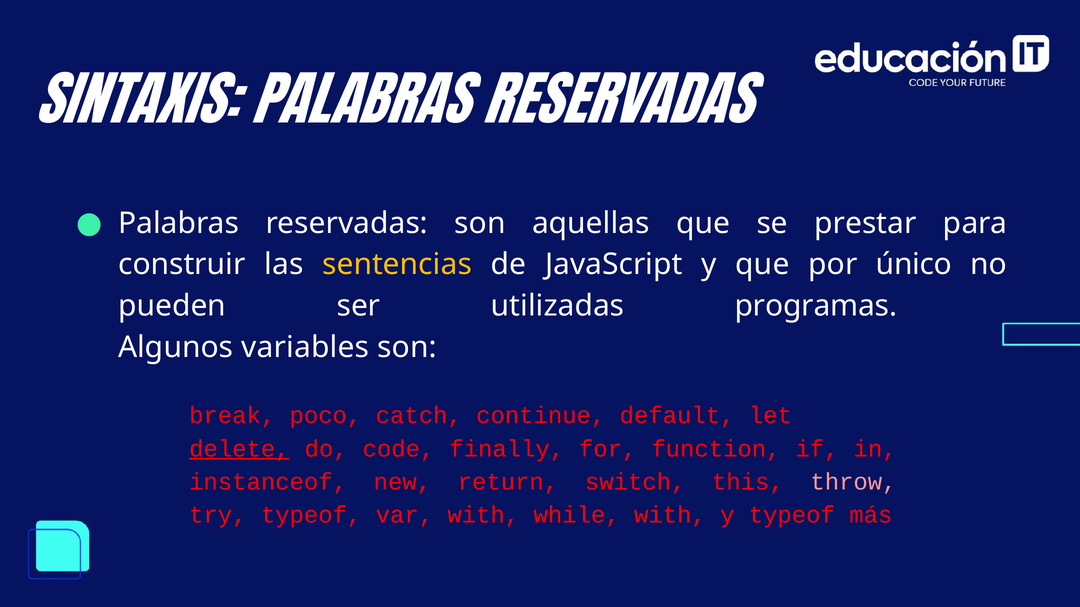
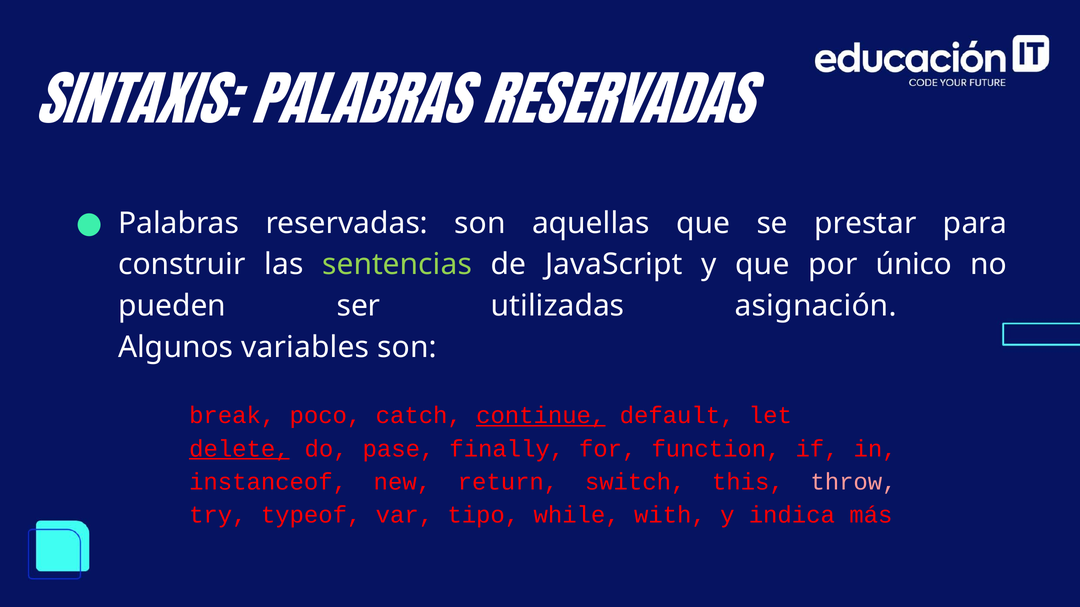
sentencias colour: yellow -> light green (397, 265)
programas: programas -> asignación (816, 306)
continue underline: none -> present (541, 416)
code: code -> pase (398, 449)
var with: with -> tipo (483, 515)
y typeof: typeof -> indica (792, 515)
